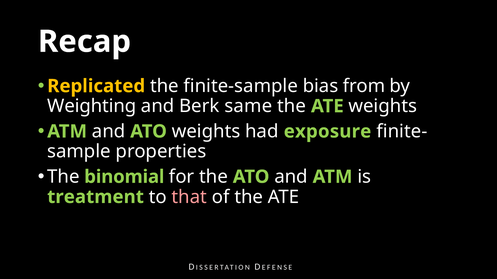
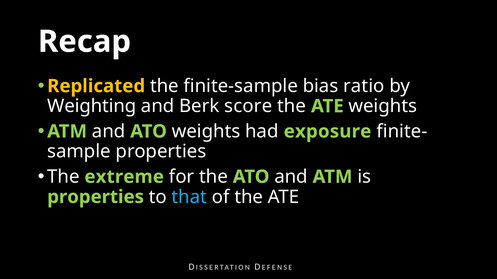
from: from -> ratio (364, 86)
same: same -> score (248, 106)
binomial: binomial -> extreme (124, 177)
treatment: treatment -> properties (96, 197)
that colour: pink -> light blue (189, 197)
